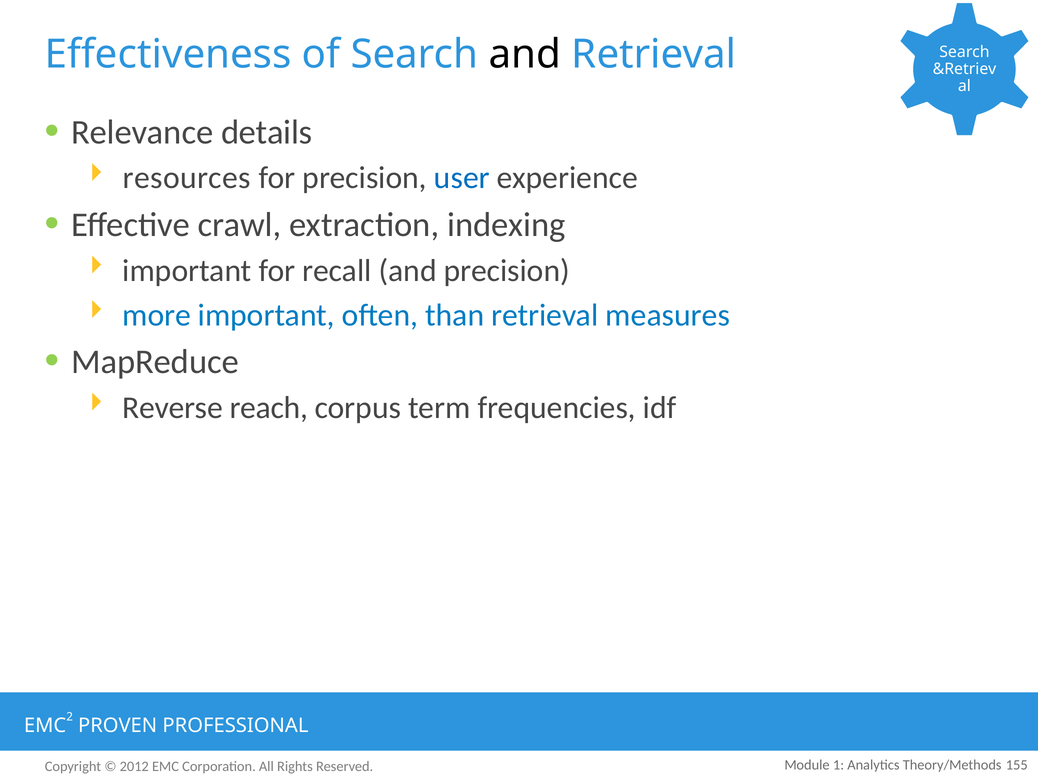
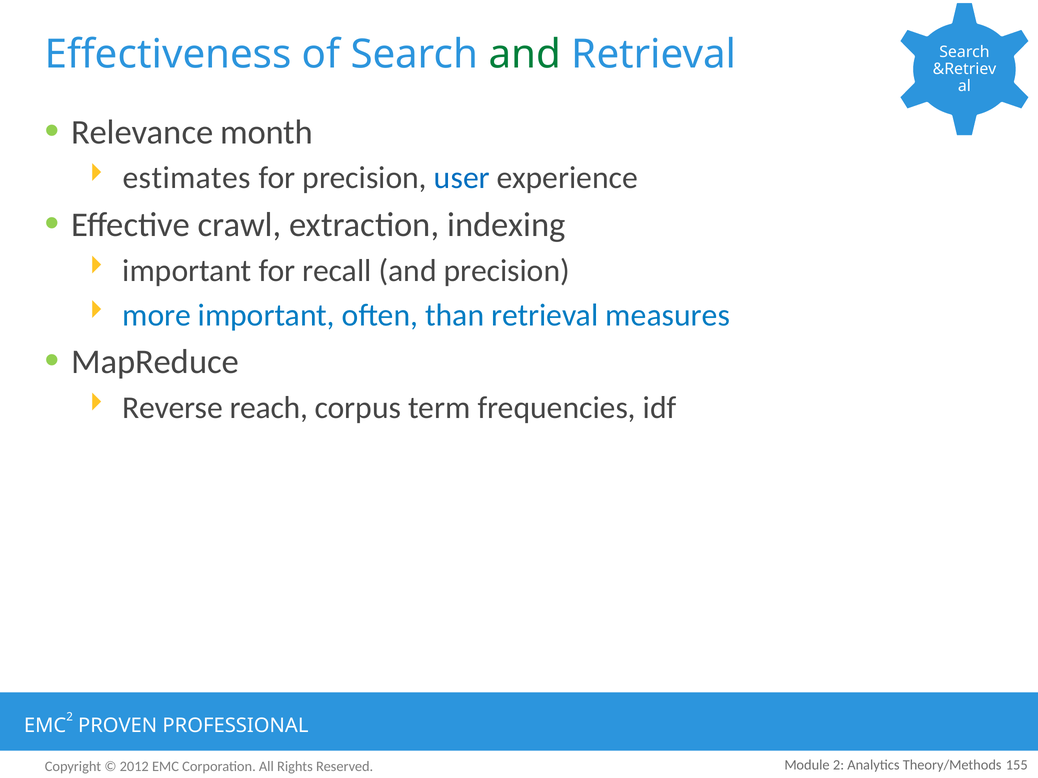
and colour: black -> green (525, 55)
details: details -> month (267, 132)
resources: resources -> estimates (187, 178)
Module 1: 1 -> 2 (839, 766)
